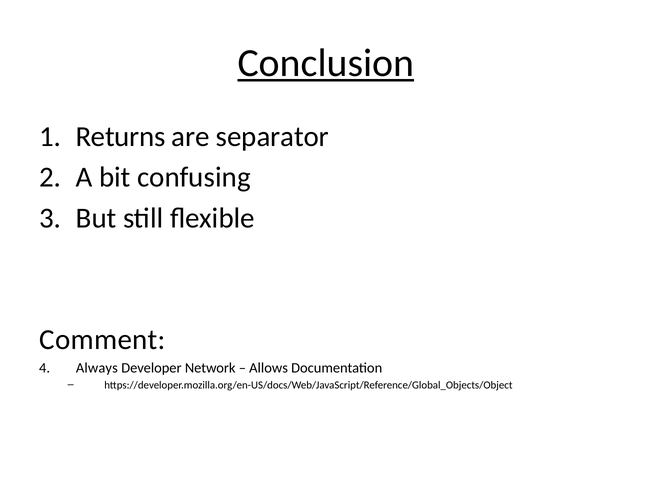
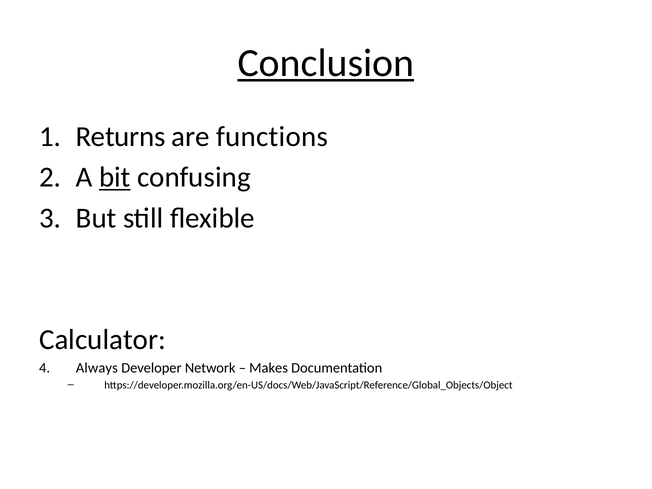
separator: separator -> functions (272, 137)
bit underline: none -> present (115, 177)
Comment: Comment -> Calculator (103, 340)
Allows: Allows -> Makes (269, 368)
